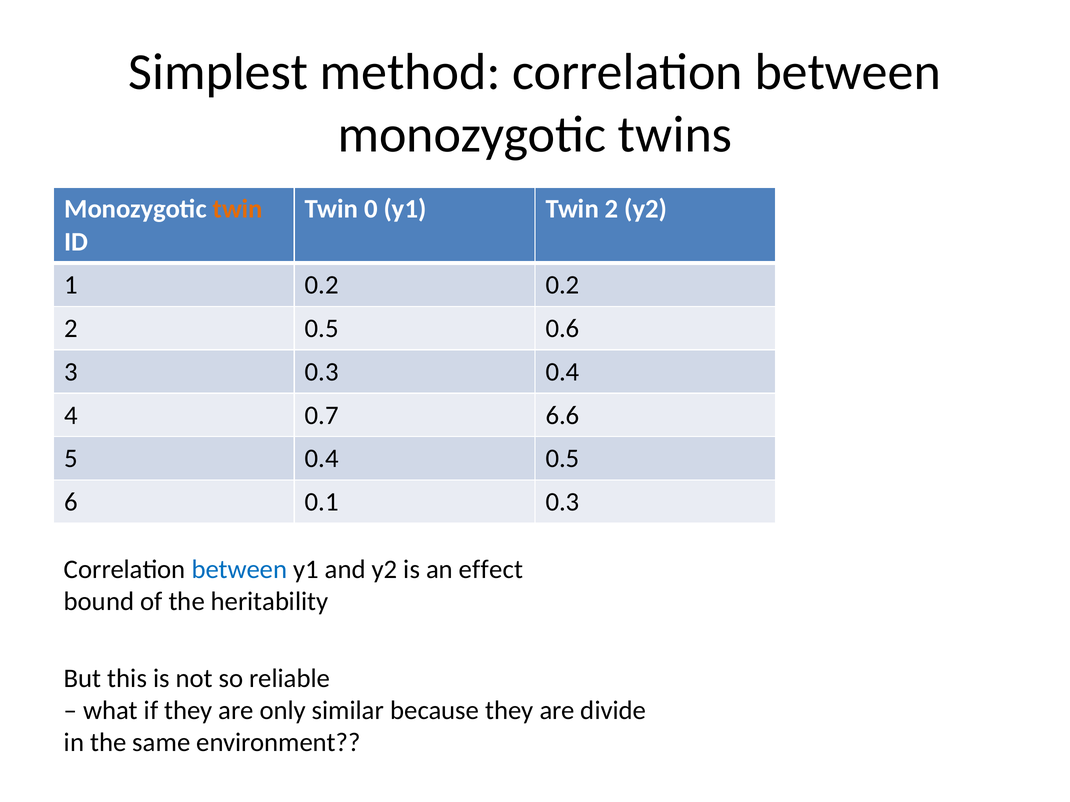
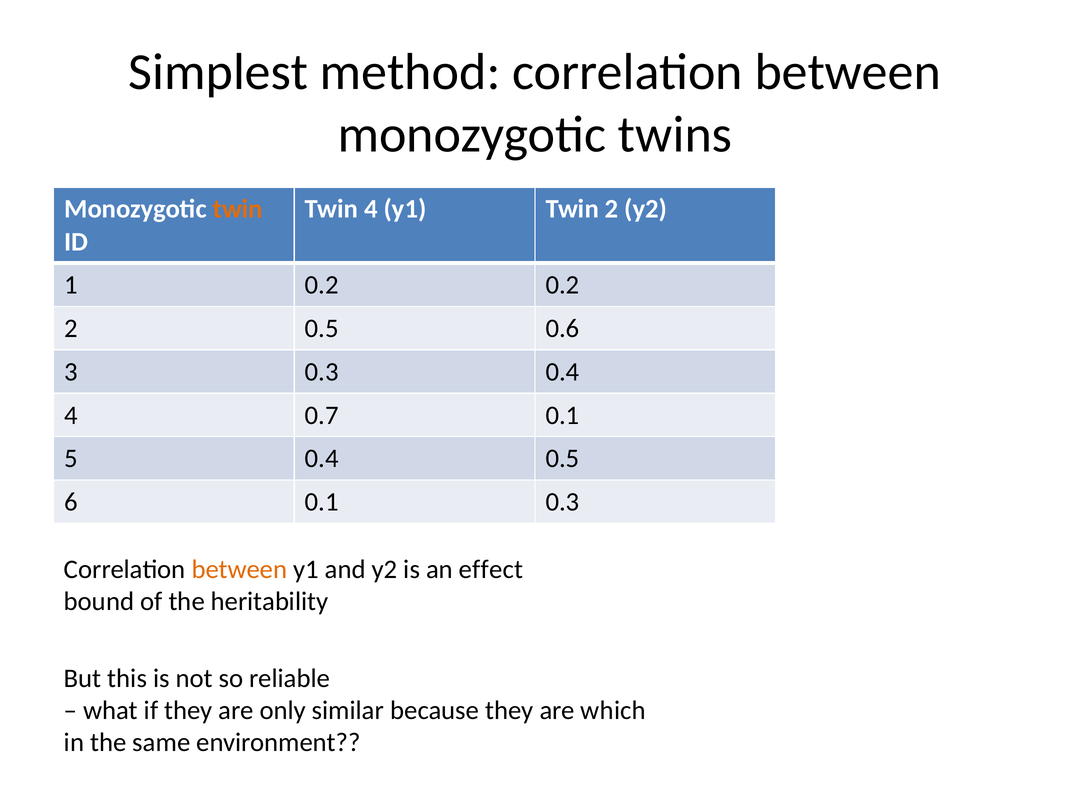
Twin 0: 0 -> 4 (371, 209)
0.7 6.6: 6.6 -> 0.1 (563, 415)
between colour: blue -> orange (239, 570)
divide: divide -> which (613, 711)
